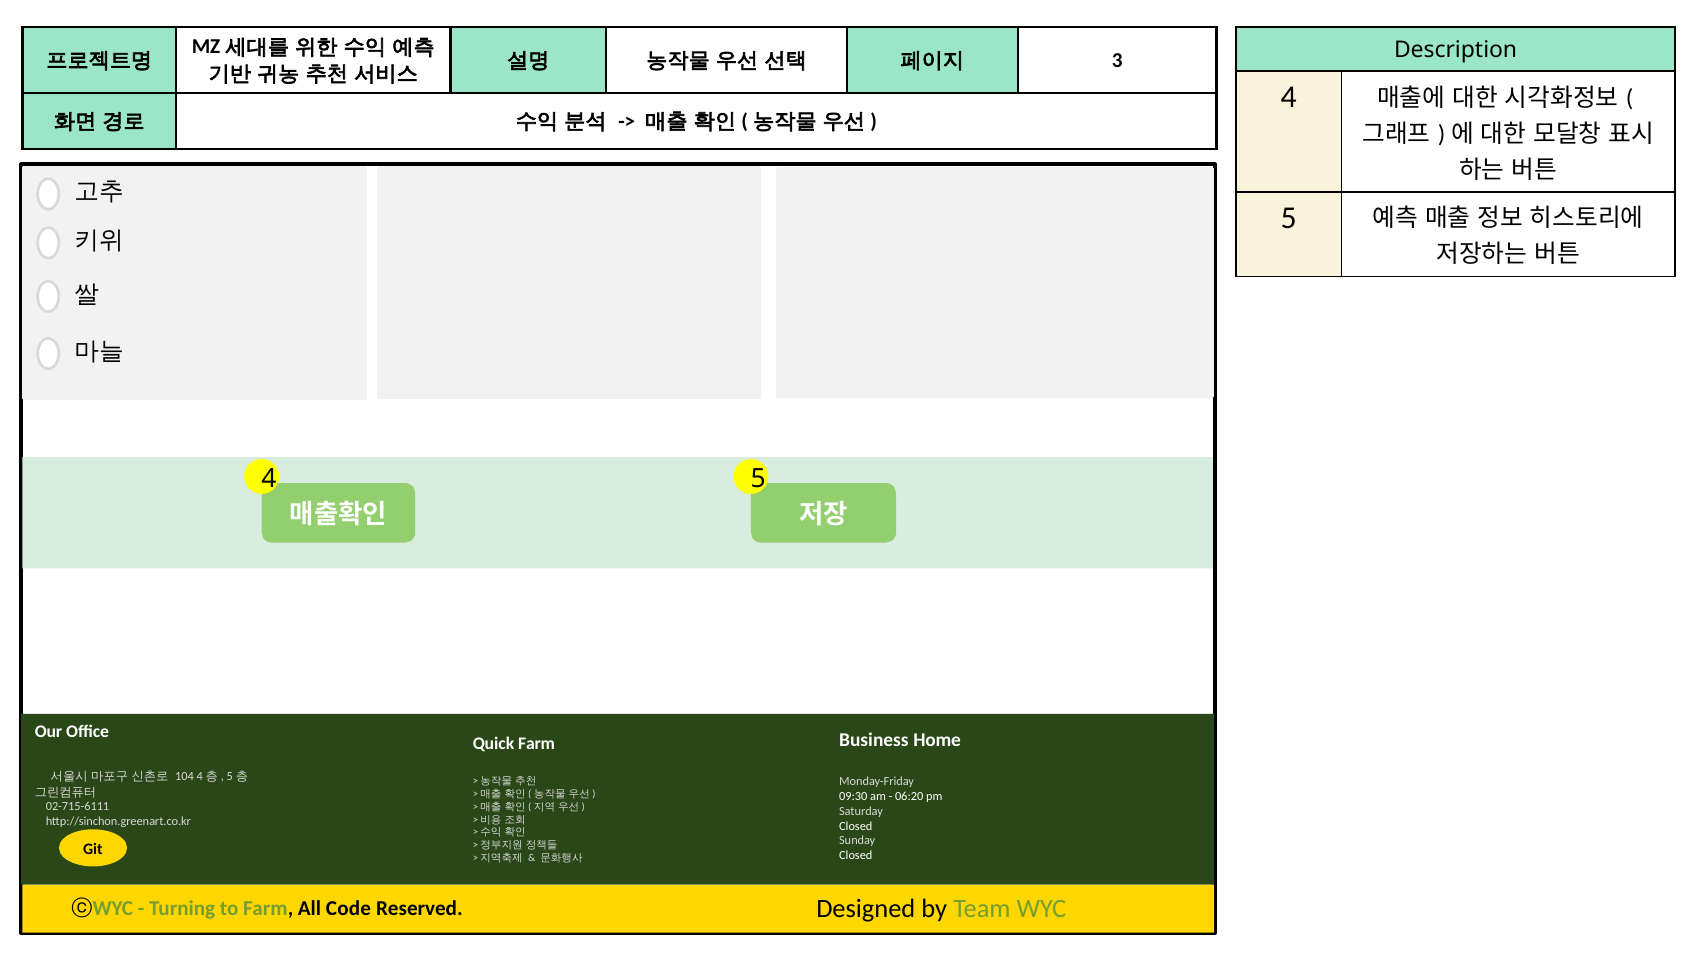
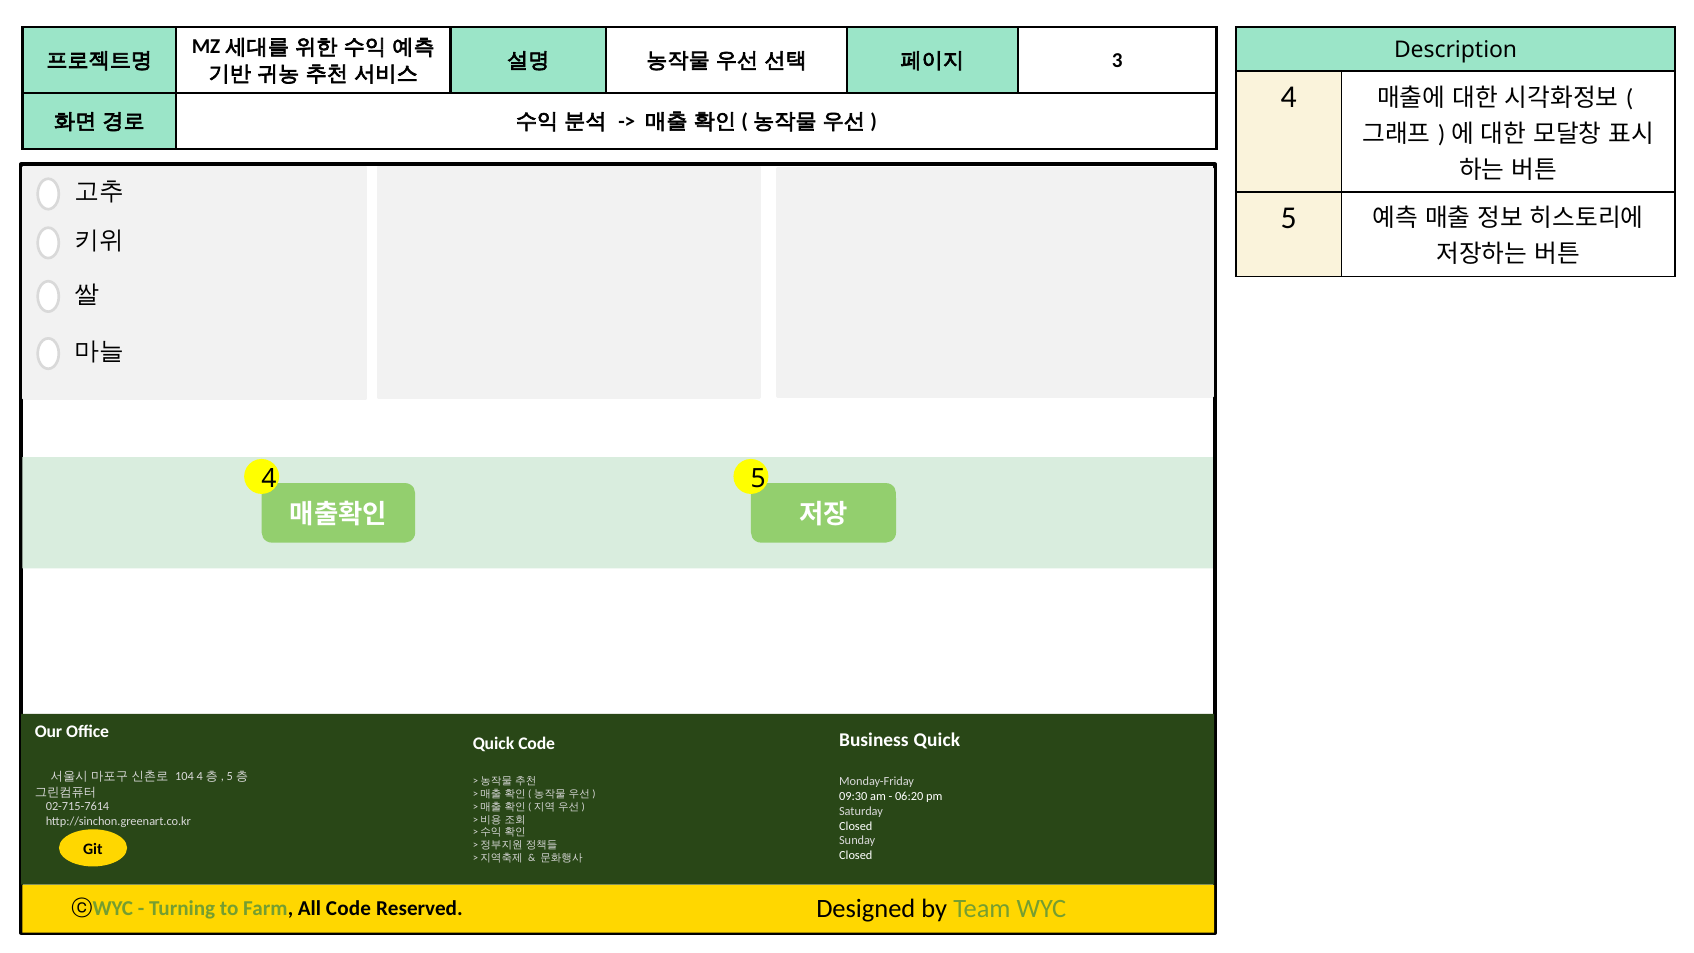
Business Home: Home -> Quick (937, 740)
Quick Farm: Farm -> Code (537, 744)
02-715-6111: 02-715-6111 -> 02-715-7614 (78, 807)
